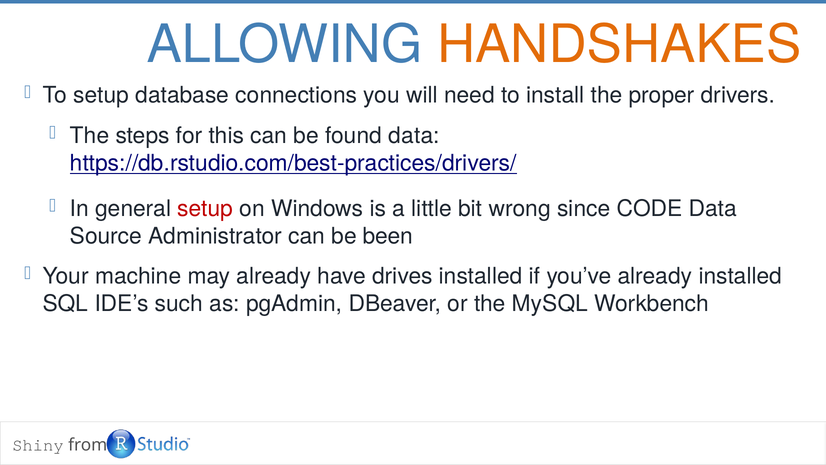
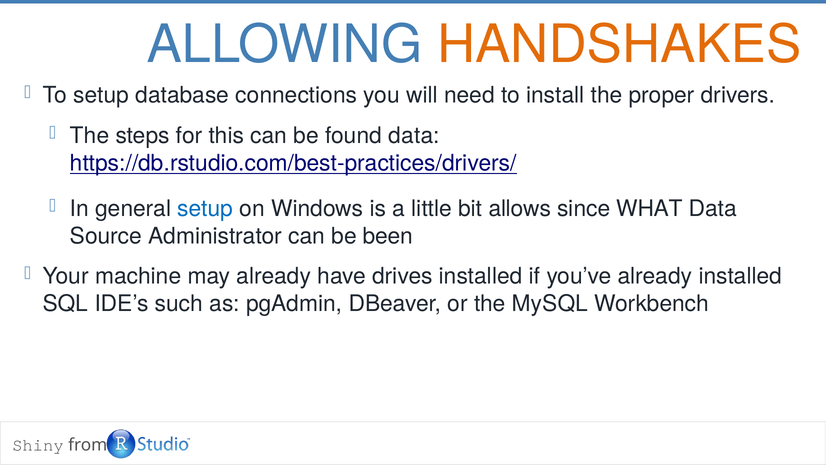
setup colour: red -> blue (205, 209)
wrong: wrong -> allows (520, 209)
CODE: CODE -> WHAT (650, 209)
